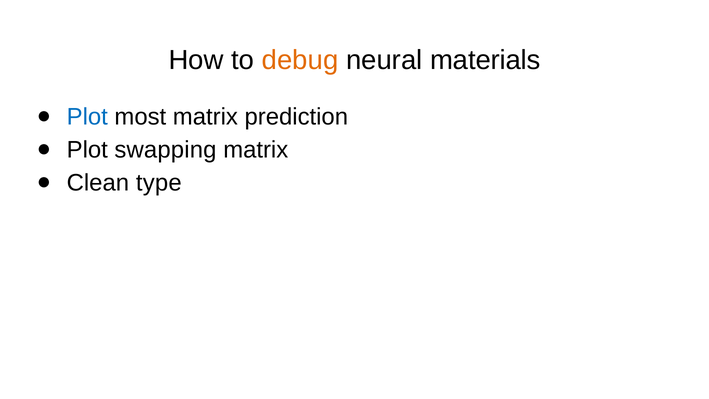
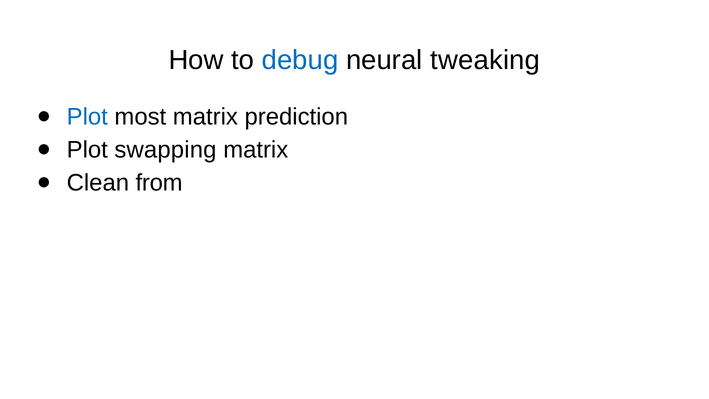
debug colour: orange -> blue (300, 60)
materials: materials -> tweaking (485, 60)
type: type -> from (159, 183)
